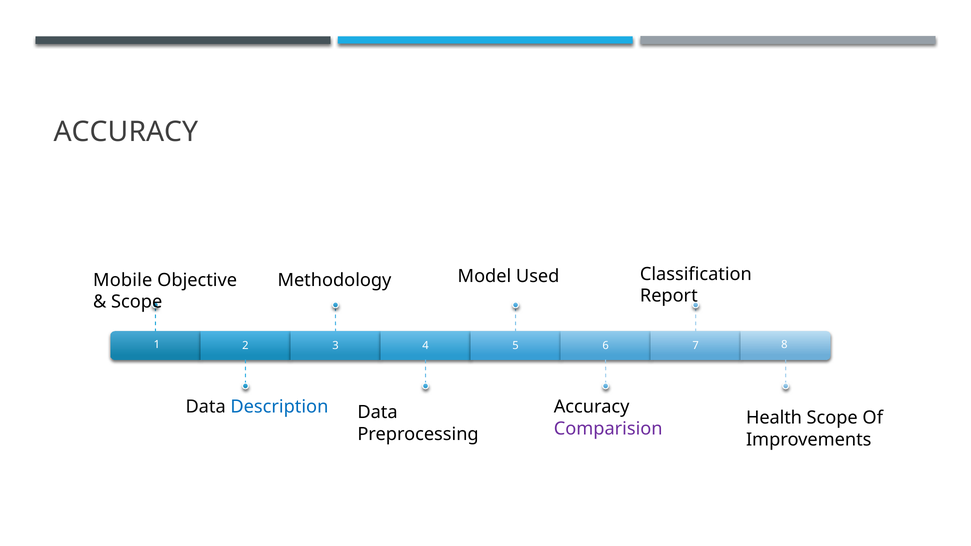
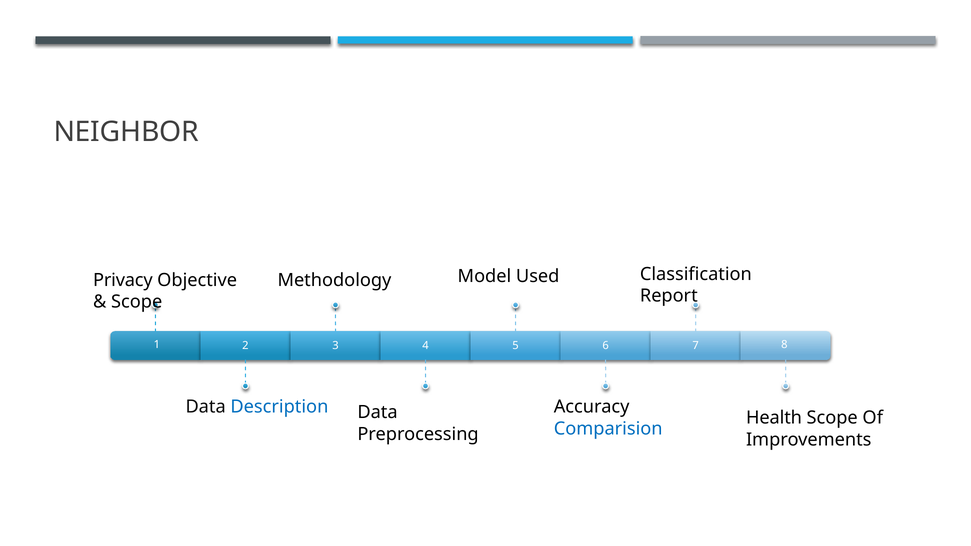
ACCURACY: ACCURACY -> NEIGHBOR (126, 132)
Mobile: Mobile -> Privacy (123, 280)
Comparision colour: purple -> blue (608, 429)
